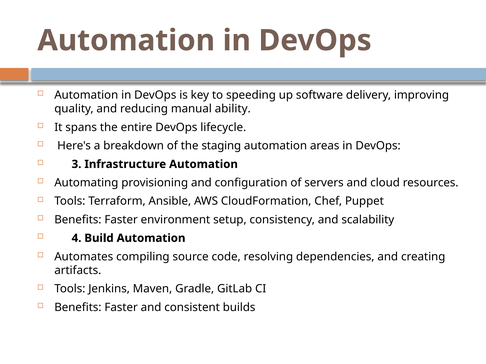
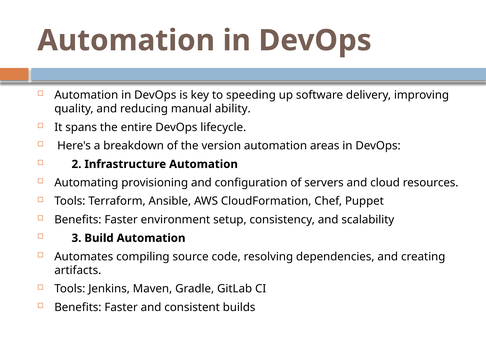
staging: staging -> version (221, 146)
3: 3 -> 2 (77, 164)
4: 4 -> 3 (77, 238)
